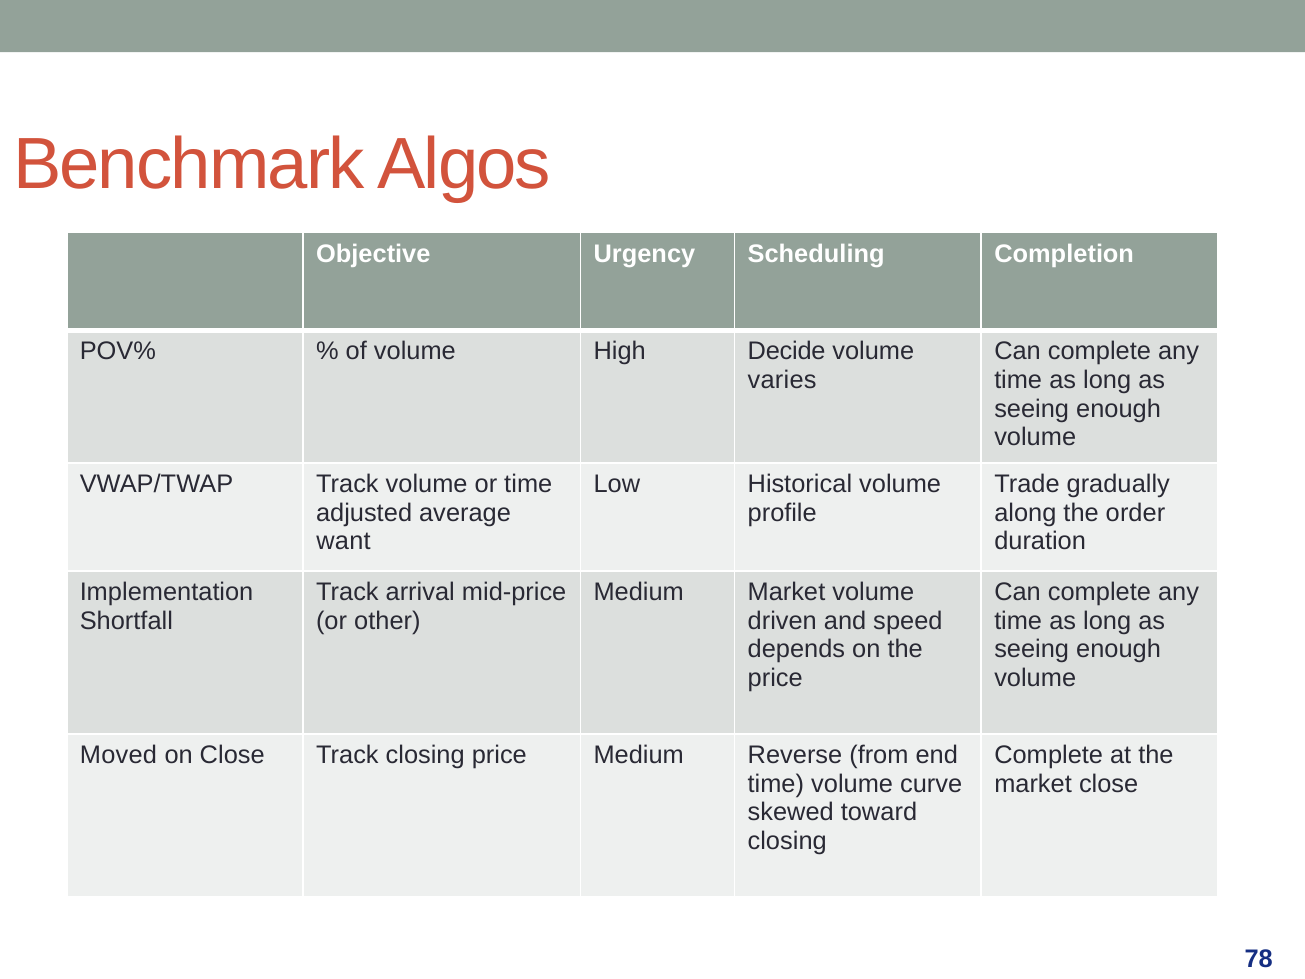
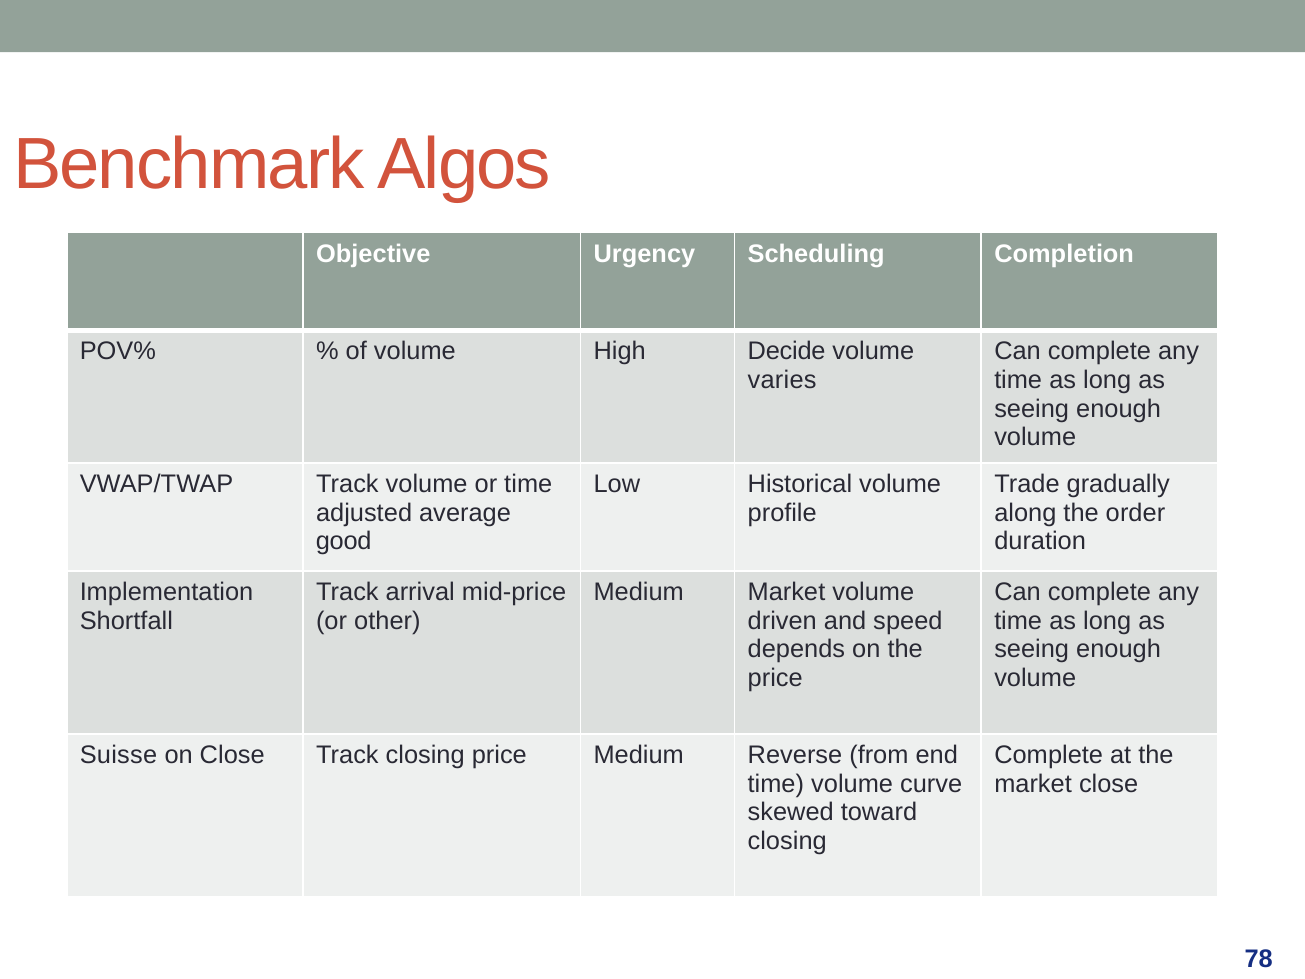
want: want -> good (344, 541)
Moved: Moved -> Suisse (118, 755)
